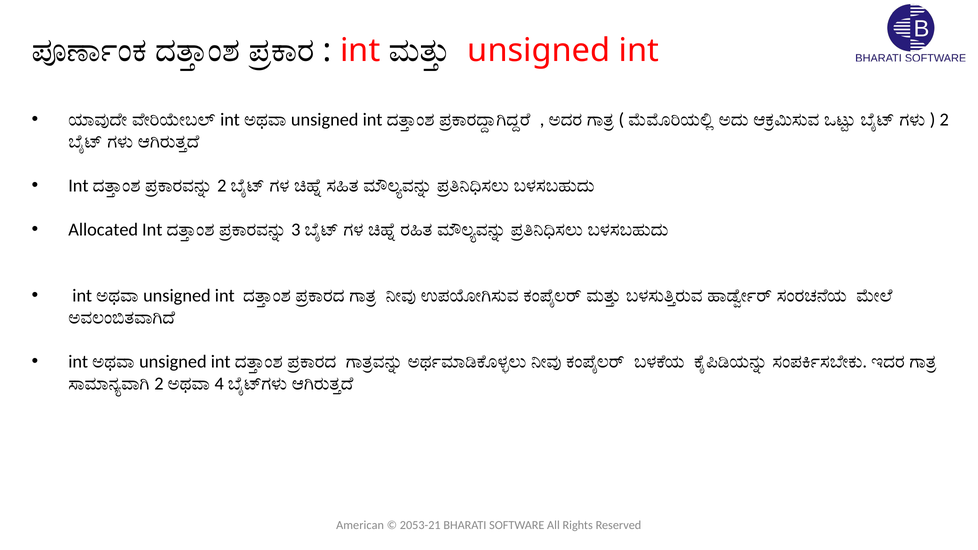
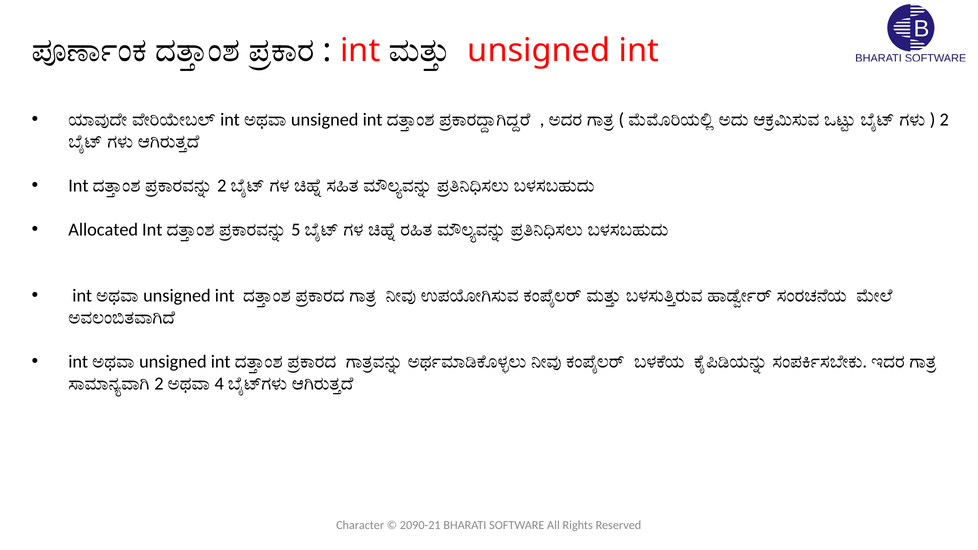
3: 3 -> 5 (296, 230)
American: American -> Character (360, 525)
2053-21: 2053-21 -> 2090-21 (420, 525)
